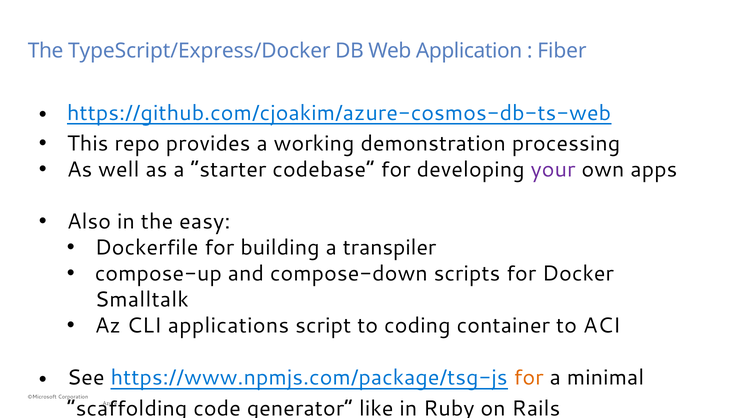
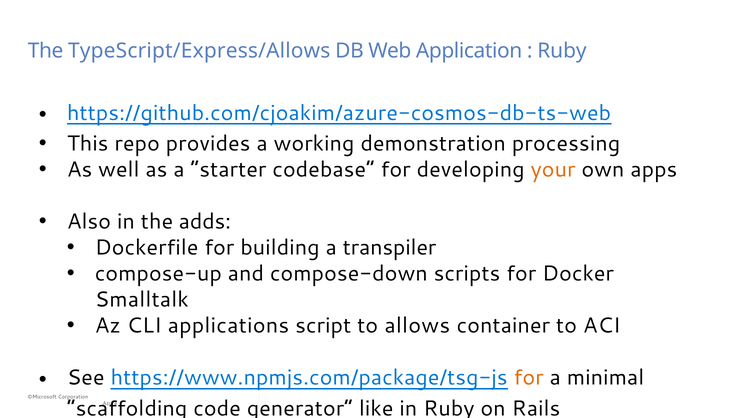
TypeScript/Express/Docker: TypeScript/Express/Docker -> TypeScript/Express/Allows (199, 51)
Fiber: Fiber -> Ruby (562, 51)
your colour: purple -> orange (553, 170)
easy: easy -> adds (205, 222)
coding: coding -> allows (417, 326)
